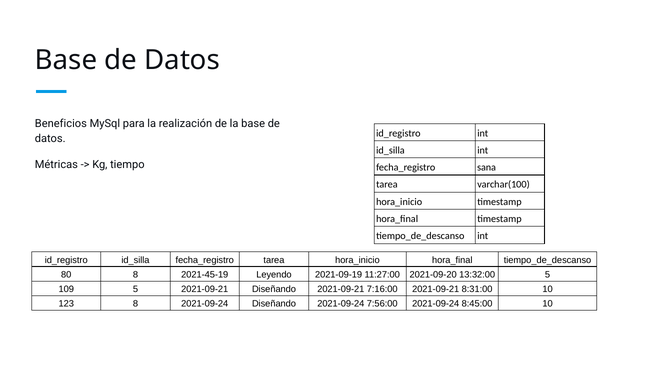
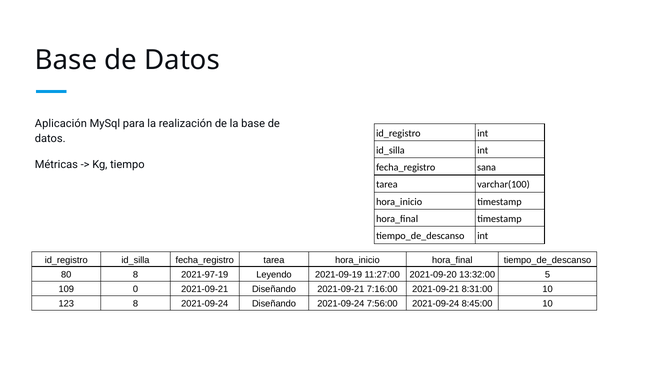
Beneficios: Beneficios -> Aplicación (61, 124)
2021-45-19: 2021-45-19 -> 2021-97-19 (205, 275)
109 5: 5 -> 0 (135, 289)
